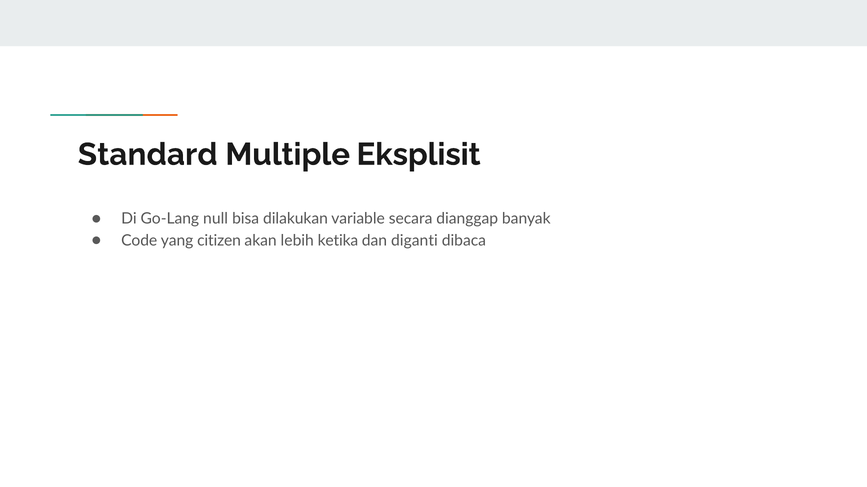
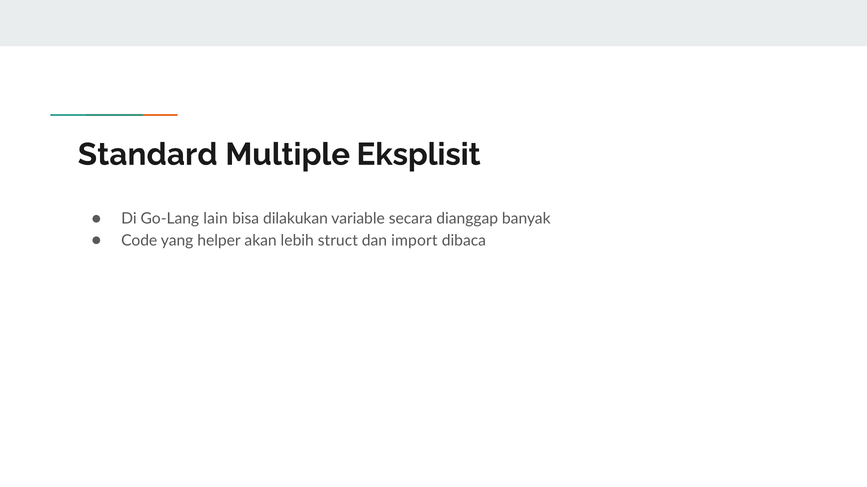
null: null -> lain (216, 219)
citizen: citizen -> helper (219, 241)
ketika: ketika -> struct (338, 241)
diganti: diganti -> import (414, 241)
